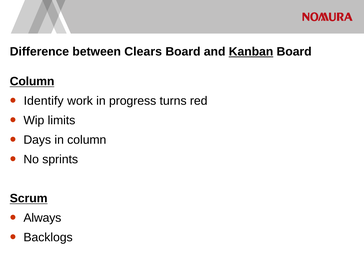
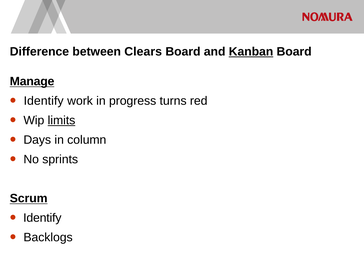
Column: Column -> Manage (32, 81)
limits underline: none -> present (61, 120)
Always: Always -> Identify (42, 218)
